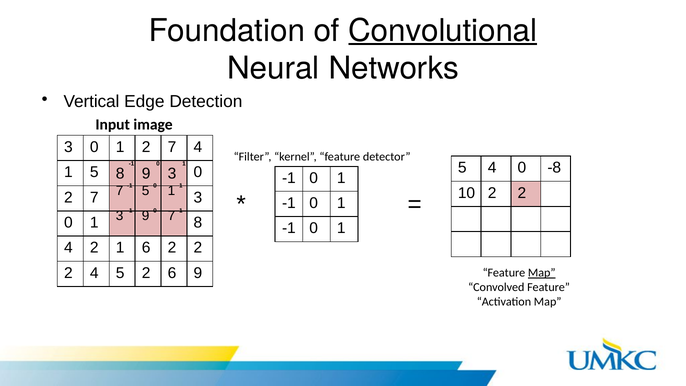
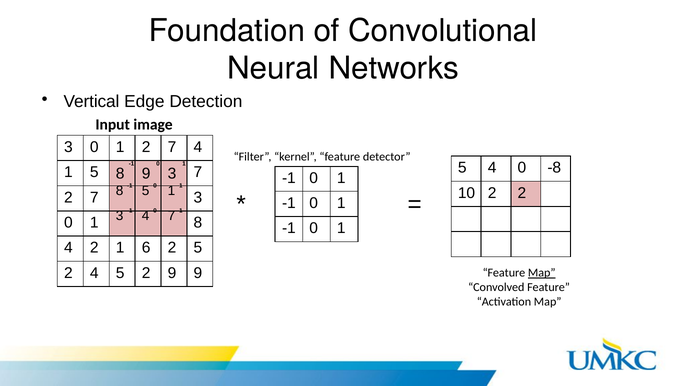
Convolutional underline: present -> none (443, 31)
0: 0 -> 7 (198, 172)
7 7: 7 -> 8 (120, 191)
-1 9: 9 -> 4 (146, 216)
6 2 2: 2 -> 5 (198, 248)
2 6: 6 -> 9 (172, 273)
